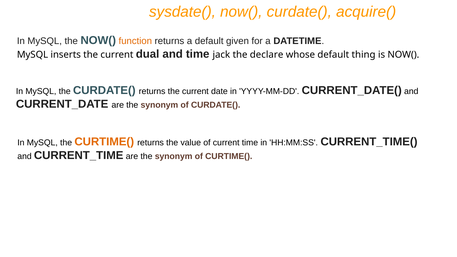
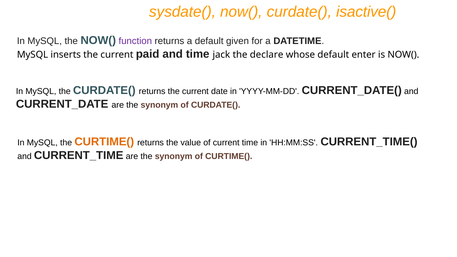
acquire(: acquire( -> isactive( (366, 12)
function colour: orange -> purple (135, 41)
dual: dual -> paid (148, 54)
thing: thing -> enter (364, 55)
